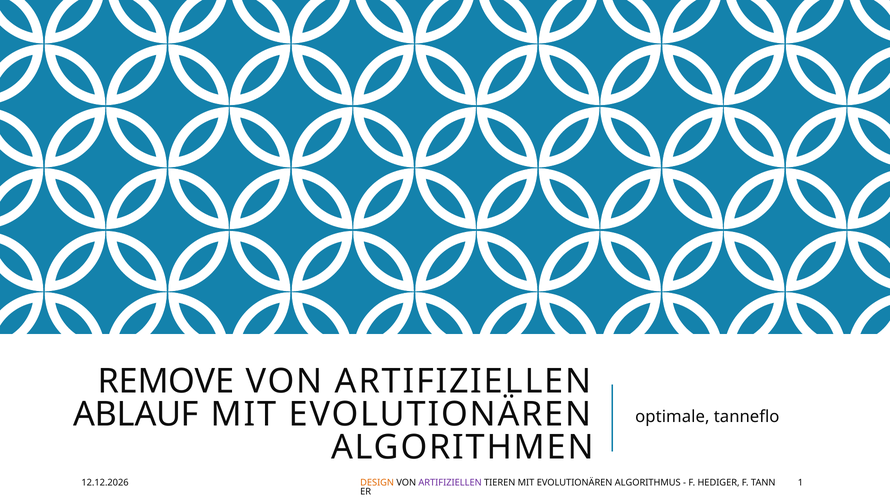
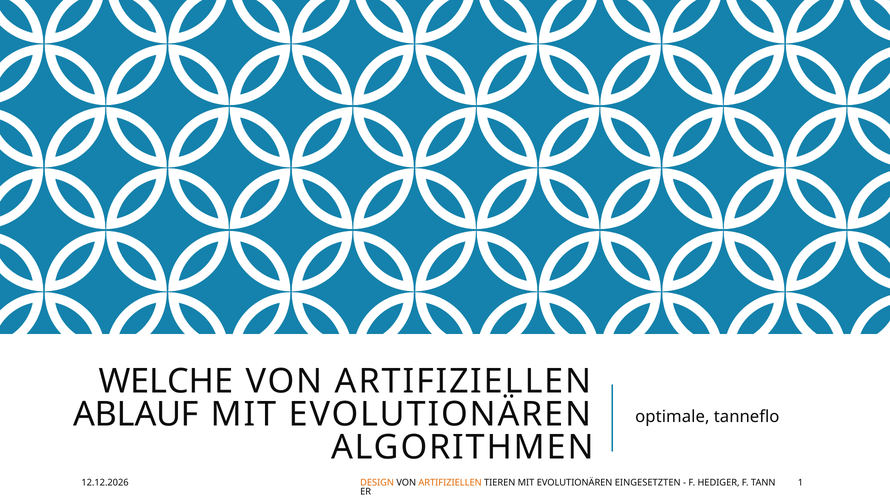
REMOVE: REMOVE -> WELCHE (166, 381)
ARTIFIZIELLEN colour: purple -> orange (450, 482)
ALGORITHMUS: ALGORITHMUS -> EINGESETZTEN (648, 482)
